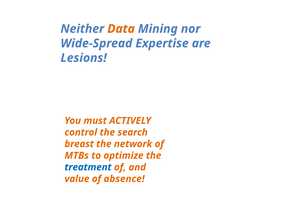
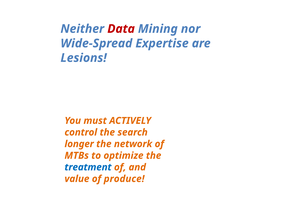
Data colour: orange -> red (121, 29)
breast: breast -> longer (79, 144)
absence: absence -> produce (124, 179)
